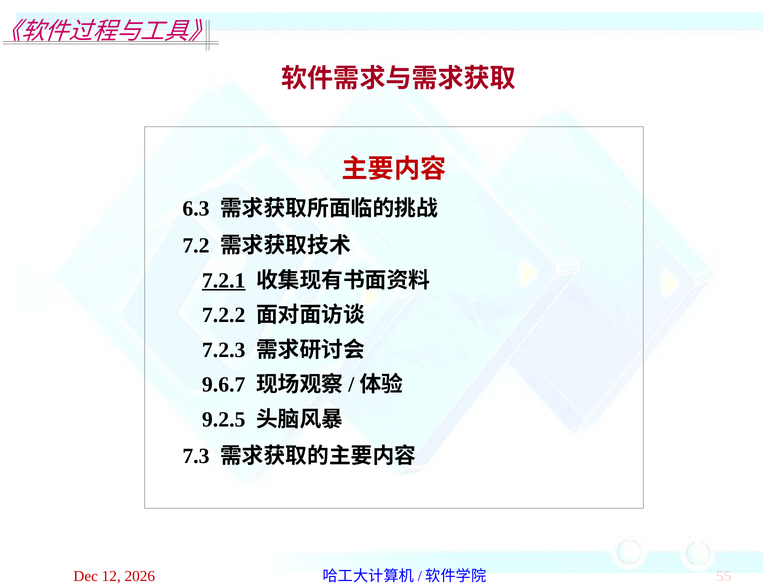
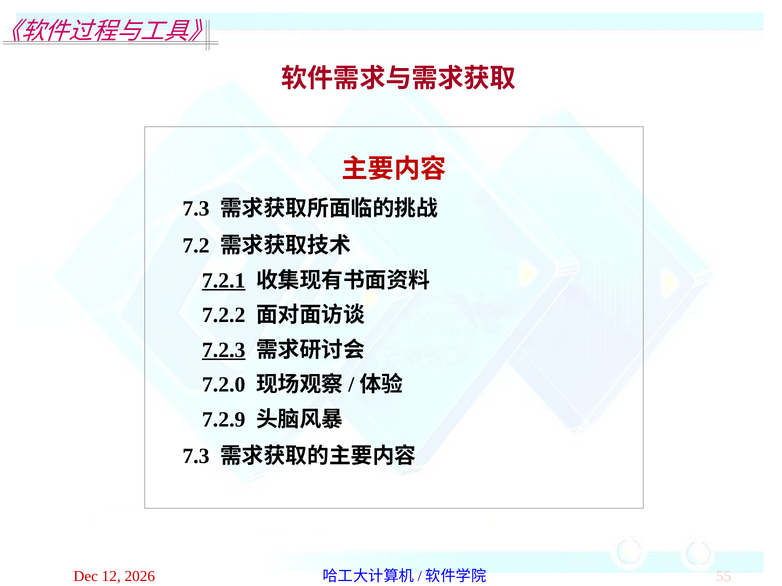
6.3: 6.3 -> 7.3 (196, 209)
7.2.3 underline: none -> present (224, 350)
9.6.7: 9.6.7 -> 7.2.0 (224, 385)
9.2.5: 9.2.5 -> 7.2.9 (224, 420)
